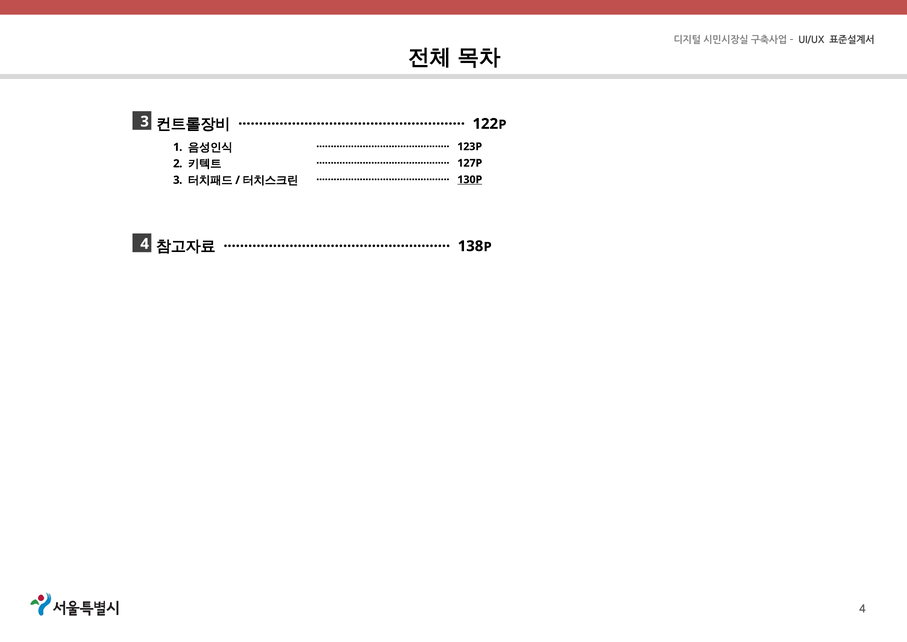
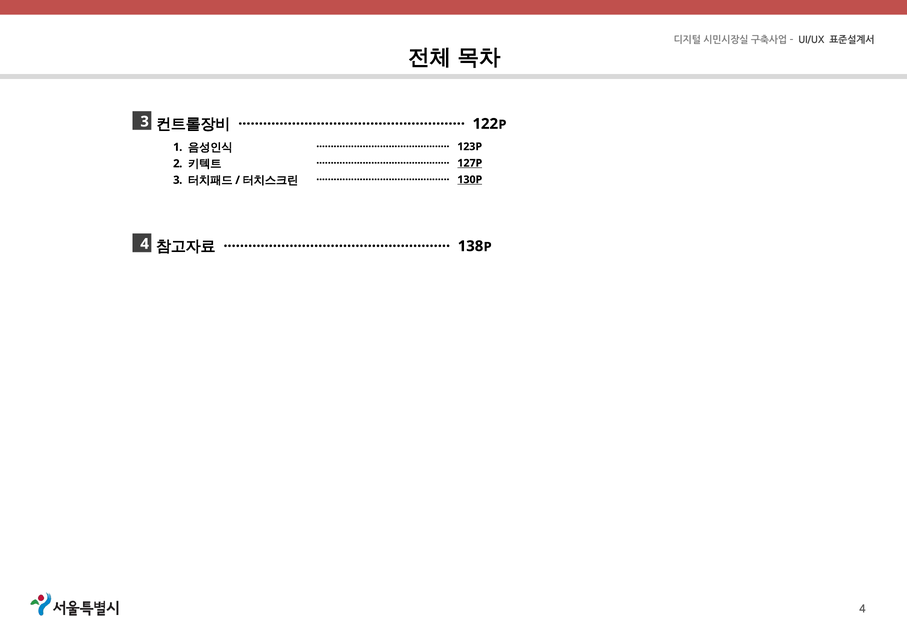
127P underline: none -> present (470, 163)
